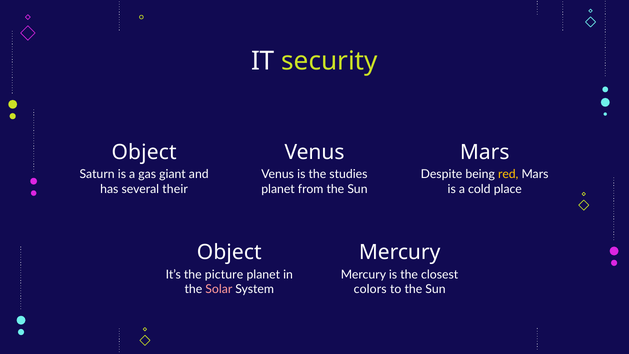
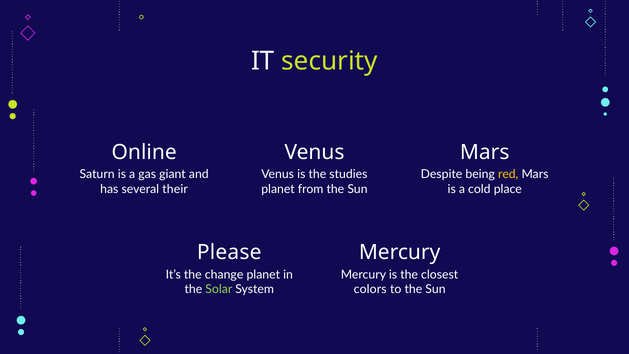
Object: Object -> Online (144, 152)
Object: Object -> Please (229, 252)
picture: picture -> change (224, 275)
Solar colour: pink -> light green (219, 289)
